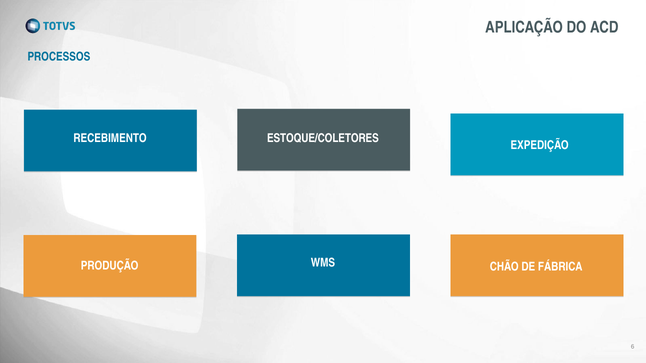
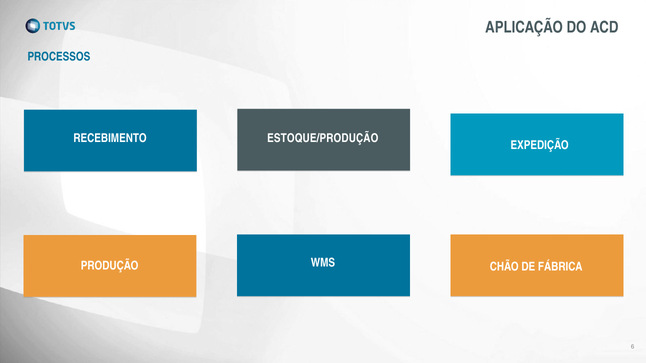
ESTOQUE/COLETORES: ESTOQUE/COLETORES -> ESTOQUE/PRODUÇÃO (323, 138)
